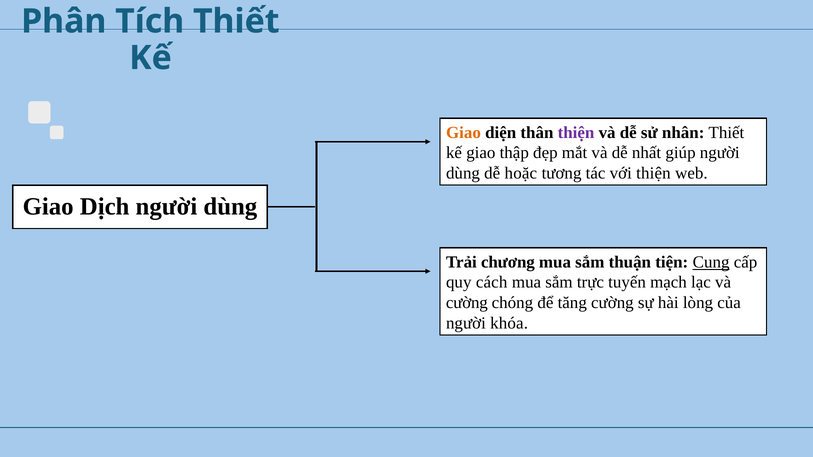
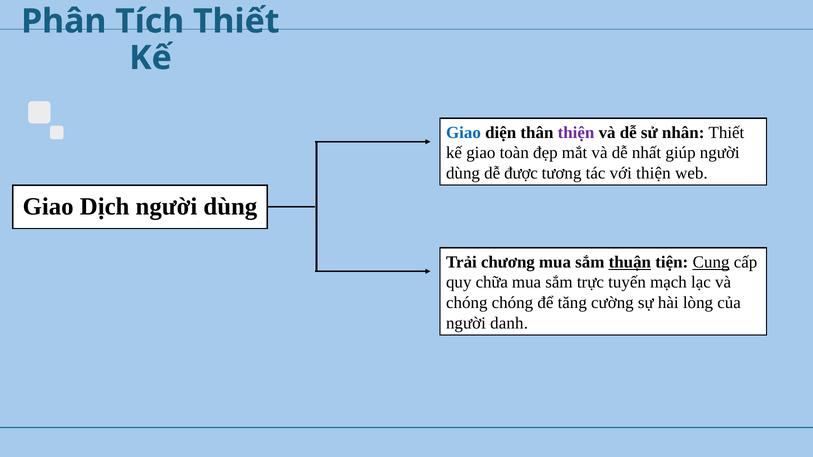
Giao colour: orange -> blue (463, 133)
thập: thập -> toàn (514, 153)
hoặc: hoặc -> được (521, 173)
thuận underline: none -> present (630, 262)
cách: cách -> chữa (492, 283)
cường: cường -> chóng (467, 303)
khóa: khóa -> danh (509, 323)
